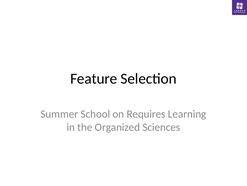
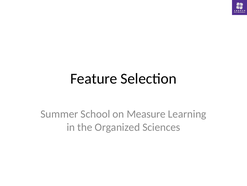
Requires: Requires -> Measure (146, 114)
